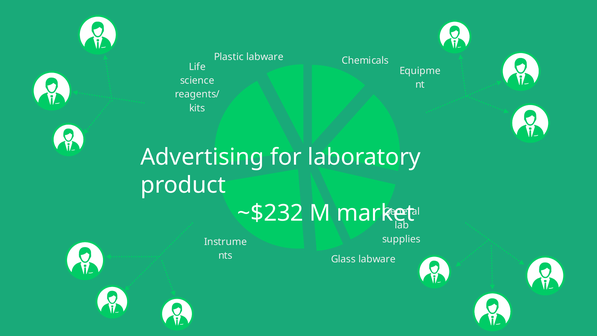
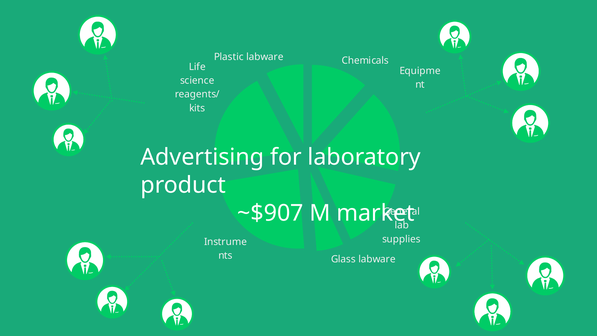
~$232: ~$232 -> ~$907 (270, 213)
